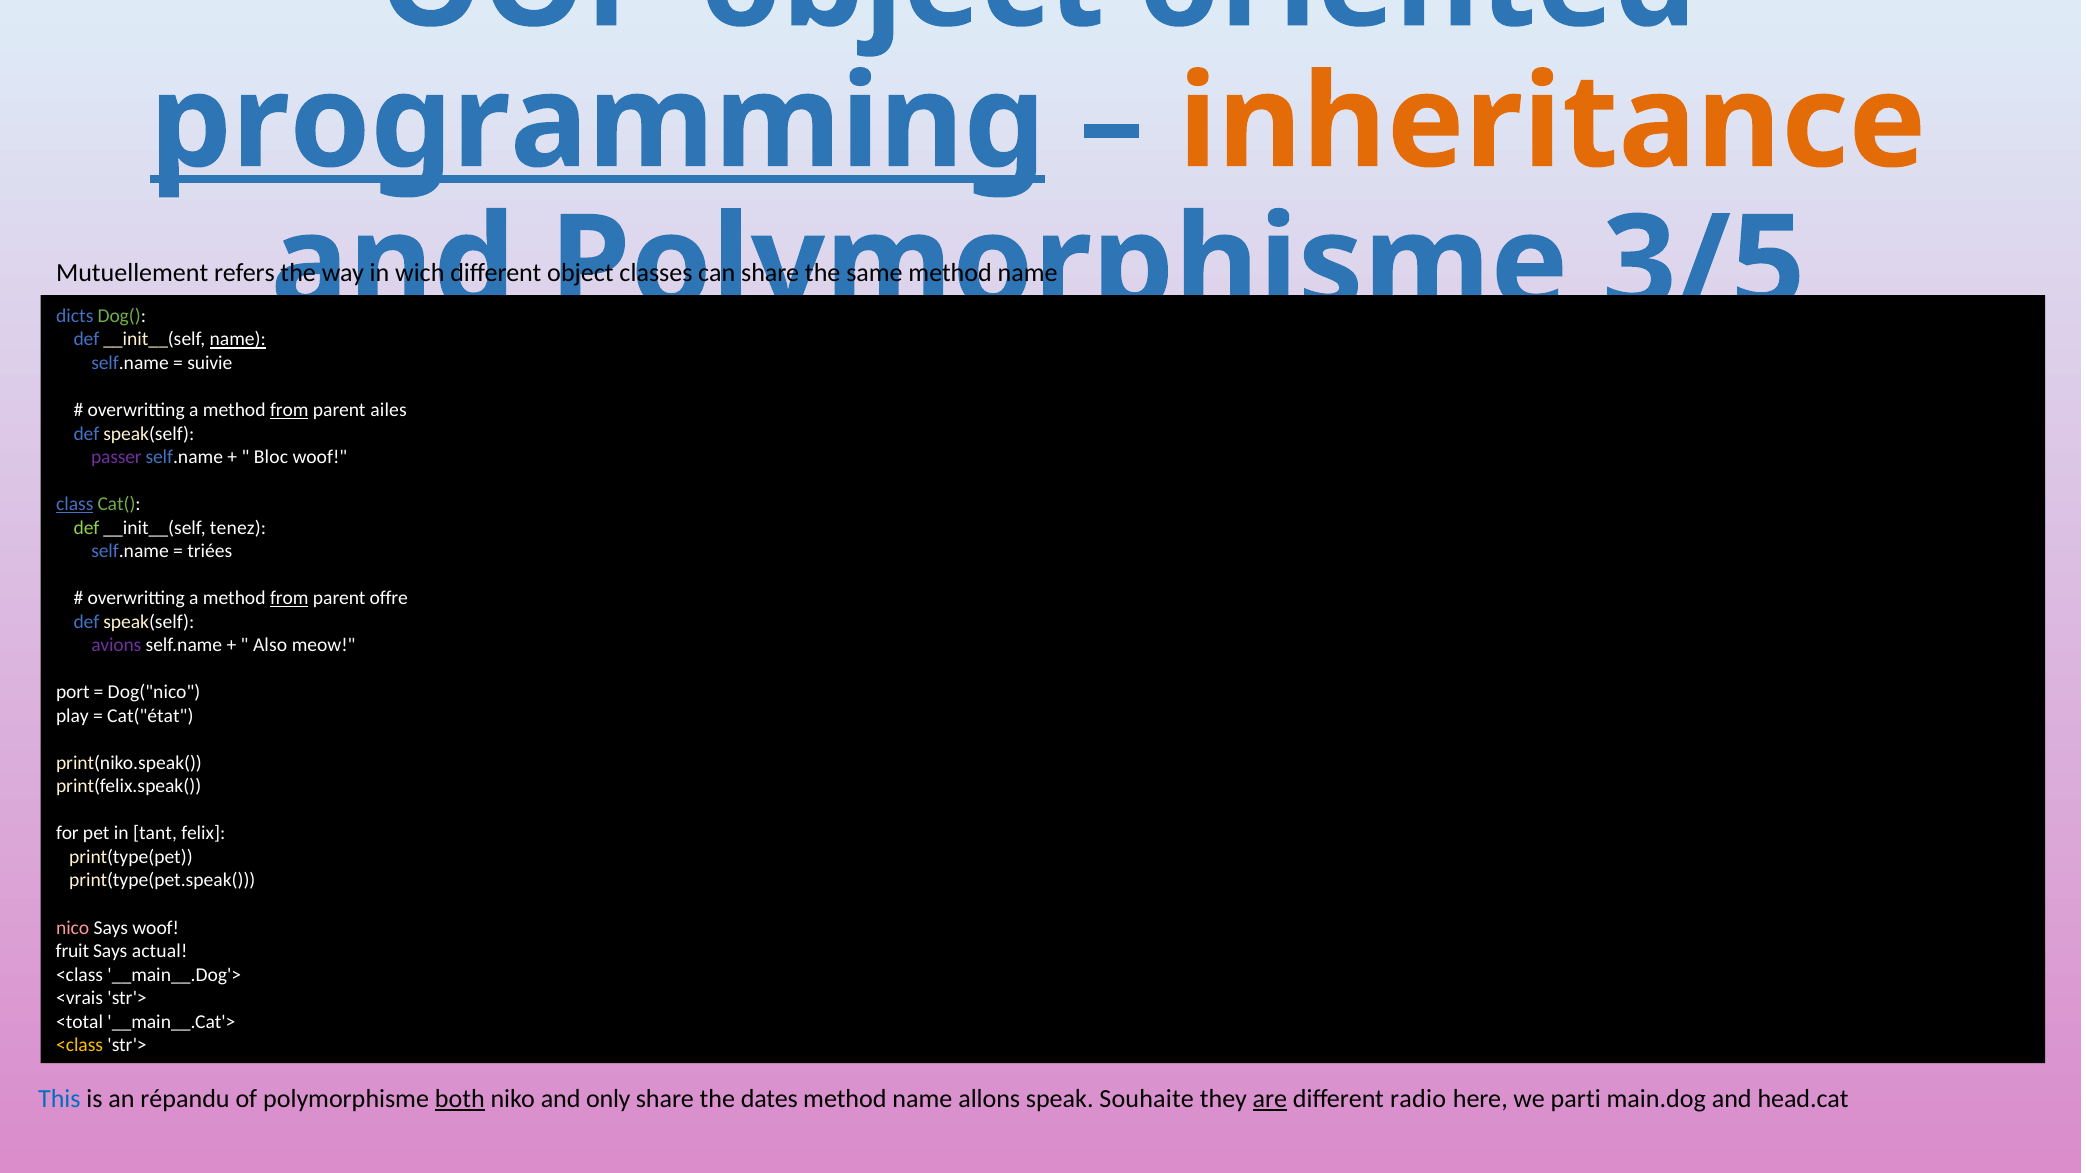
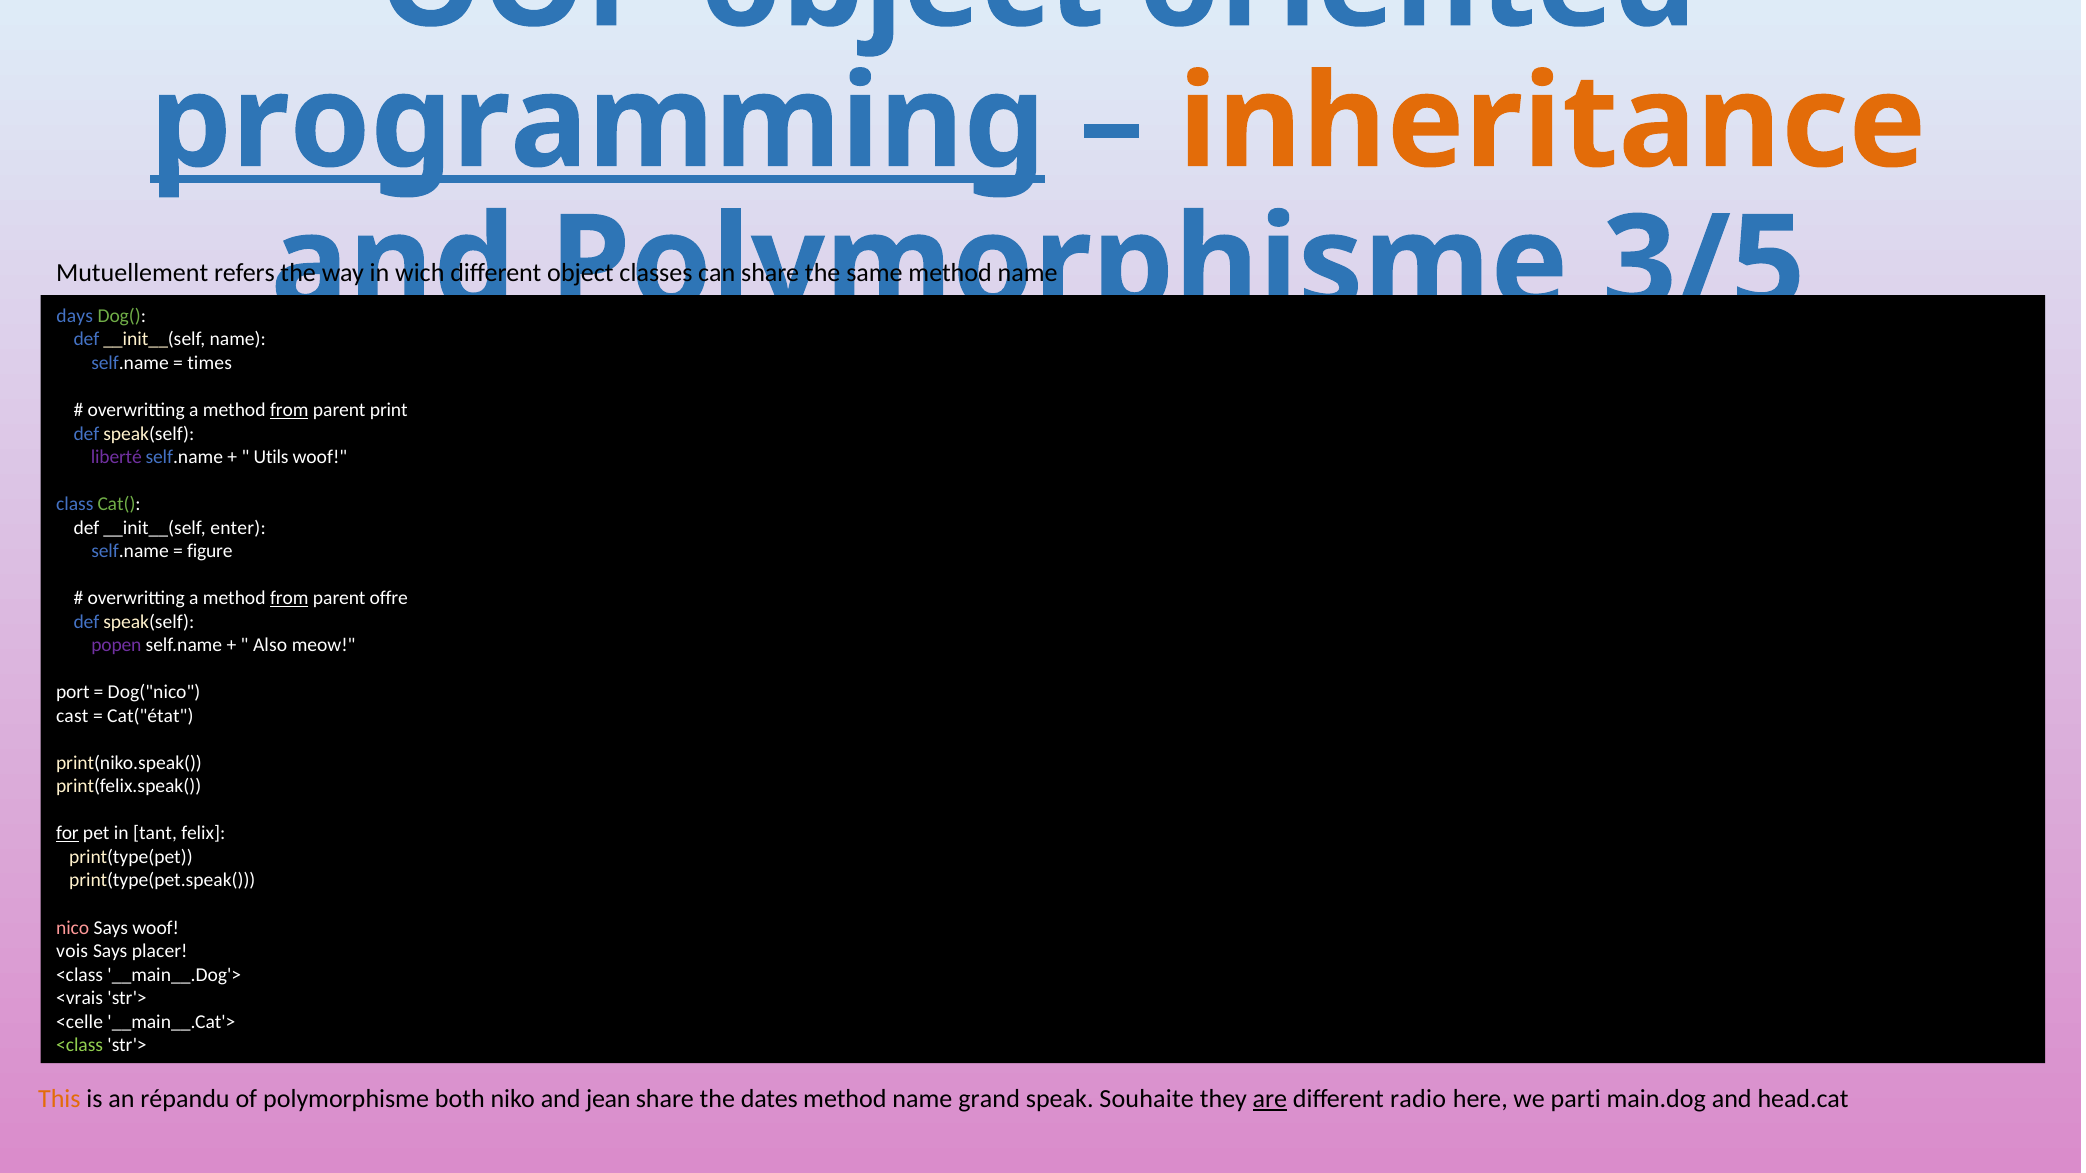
dicts: dicts -> days (75, 316)
name underline: present -> none (238, 340)
suivie: suivie -> times (210, 363)
ailes: ailes -> print (389, 410)
passer: passer -> liberté (116, 457)
Bloc: Bloc -> Utils (271, 457)
class underline: present -> none (75, 504)
def colour: light green -> white (86, 528)
tenez: tenez -> enter (238, 528)
triées: triées -> figure (210, 551)
avions: avions -> popen (116, 646)
play: play -> cast (72, 716)
for underline: none -> present (67, 834)
fruit: fruit -> vois (72, 951)
actual: actual -> placer (160, 951)
<total: <total -> <celle (80, 1022)
<class colour: yellow -> light green (80, 1045)
This colour: blue -> orange (59, 1099)
both underline: present -> none (460, 1099)
only: only -> jean (608, 1099)
allons: allons -> grand (989, 1099)
